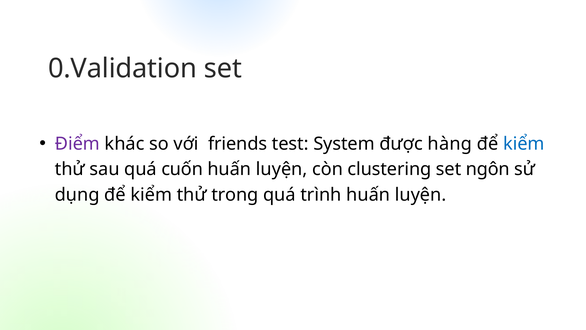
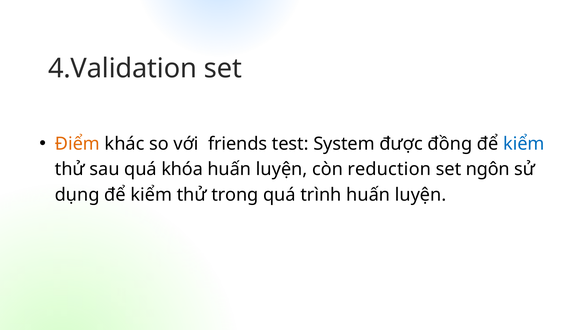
0.Validation: 0.Validation -> 4.Validation (122, 68)
Điểm colour: purple -> orange (77, 144)
hàng: hàng -> đồng (450, 144)
cuốn: cuốn -> khóa (182, 169)
clustering: clustering -> reduction (389, 169)
